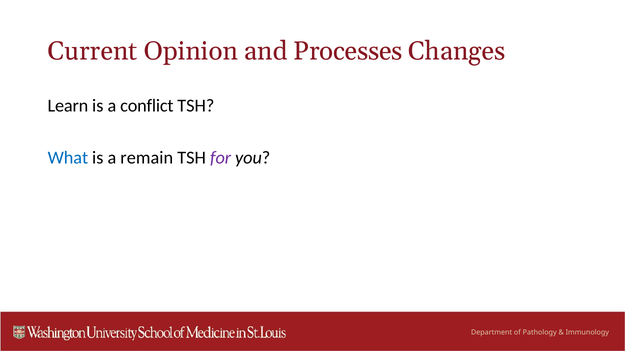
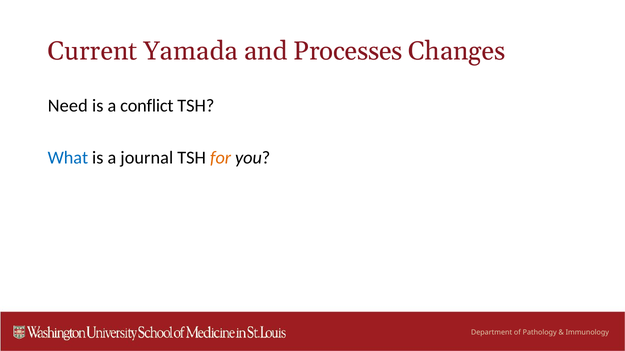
Opinion: Opinion -> Yamada (191, 51)
Learn: Learn -> Need (68, 106)
remain: remain -> journal (147, 158)
for colour: purple -> orange (221, 158)
